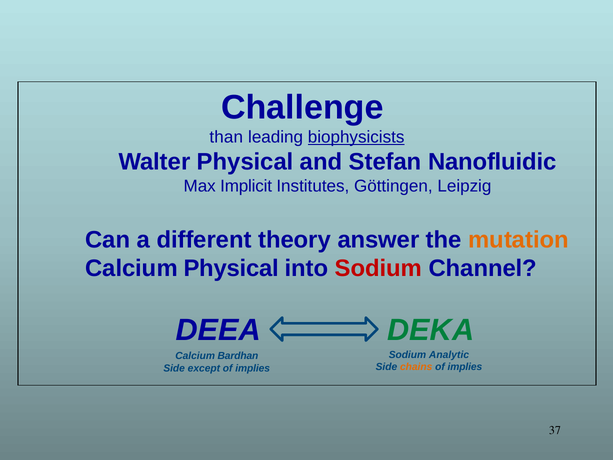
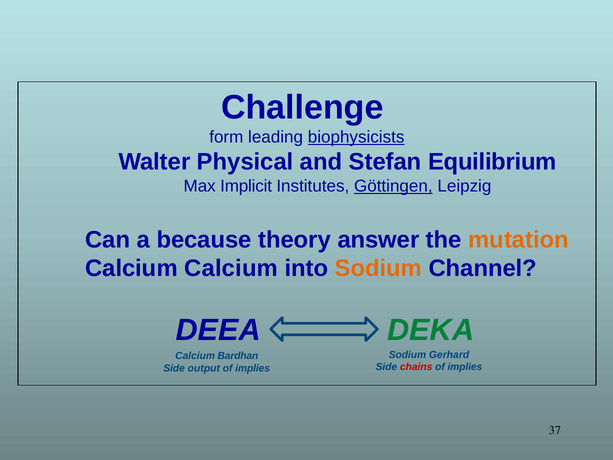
than: than -> form (226, 137)
Nanofluidic: Nanofluidic -> Equilibrium (492, 162)
Göttingen underline: none -> present (393, 186)
different: different -> because (204, 240)
Calcium Physical: Physical -> Calcium (231, 268)
Sodium colour: red -> orange (378, 268)
Analytic: Analytic -> Gerhard (449, 355)
chains colour: orange -> red (416, 367)
except: except -> output (204, 368)
